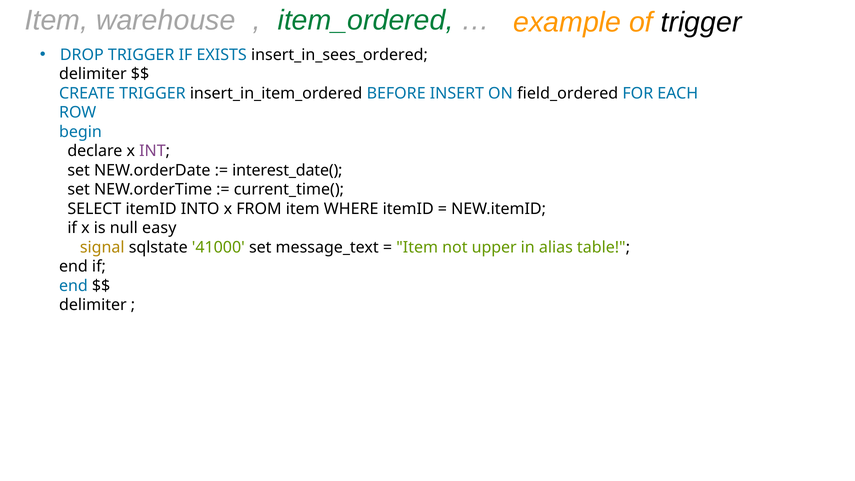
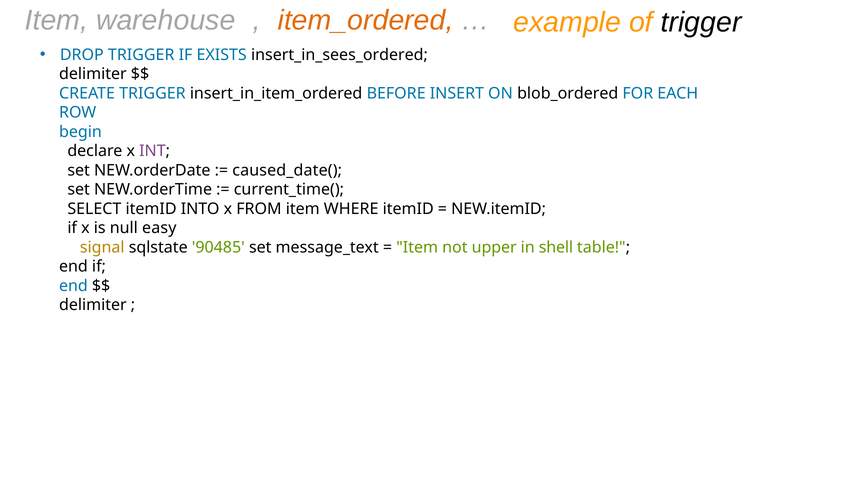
item_ordered colour: green -> orange (366, 20)
field_ordered: field_ordered -> blob_ordered (568, 93)
interest_date(: interest_date( -> caused_date( (287, 170)
41000: 41000 -> 90485 (218, 247)
alias: alias -> shell (556, 247)
